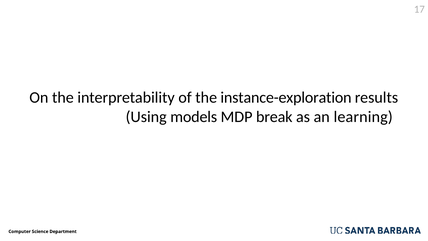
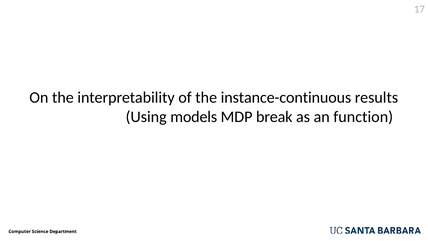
instance-exploration: instance-exploration -> instance-continuous (286, 97)
learning: learning -> function (363, 117)
